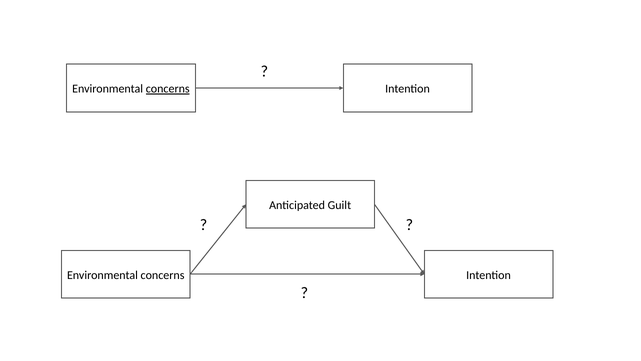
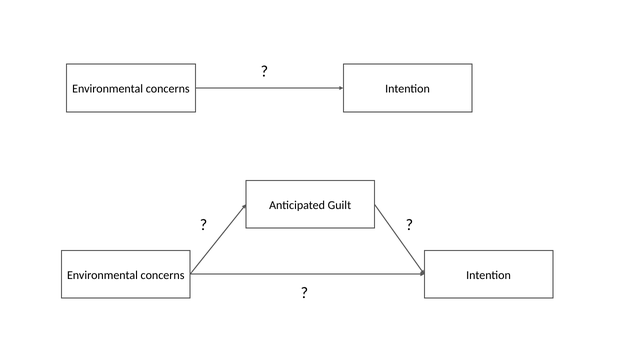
concerns underline: present -> none (168, 89)
